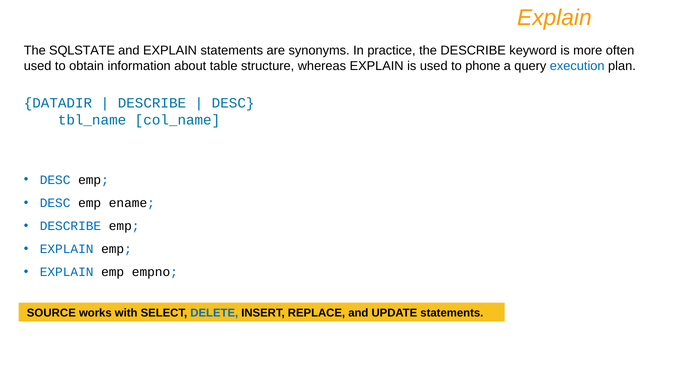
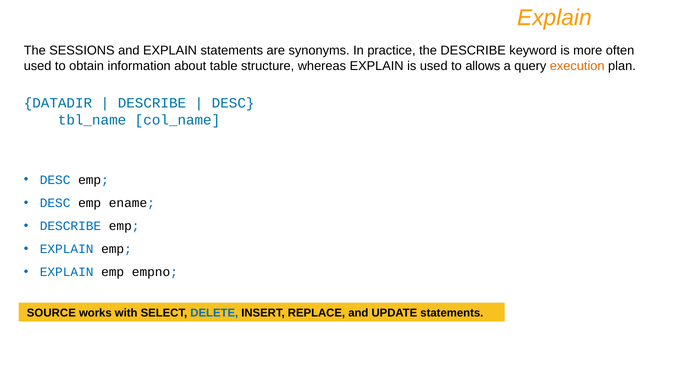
SQLSTATE: SQLSTATE -> SESSIONS (82, 50)
phone: phone -> allows (483, 66)
execution colour: blue -> orange (577, 66)
